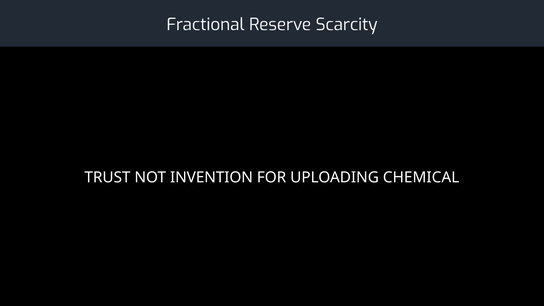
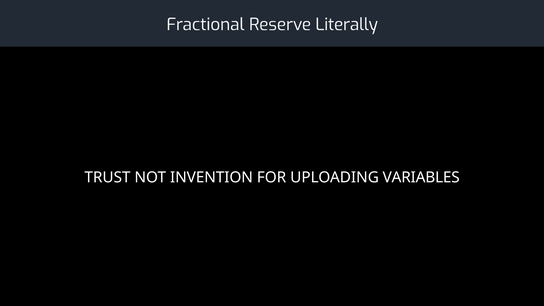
Scarcity: Scarcity -> Literally (347, 25)
CHEMICAL: CHEMICAL -> VARIABLES (421, 177)
